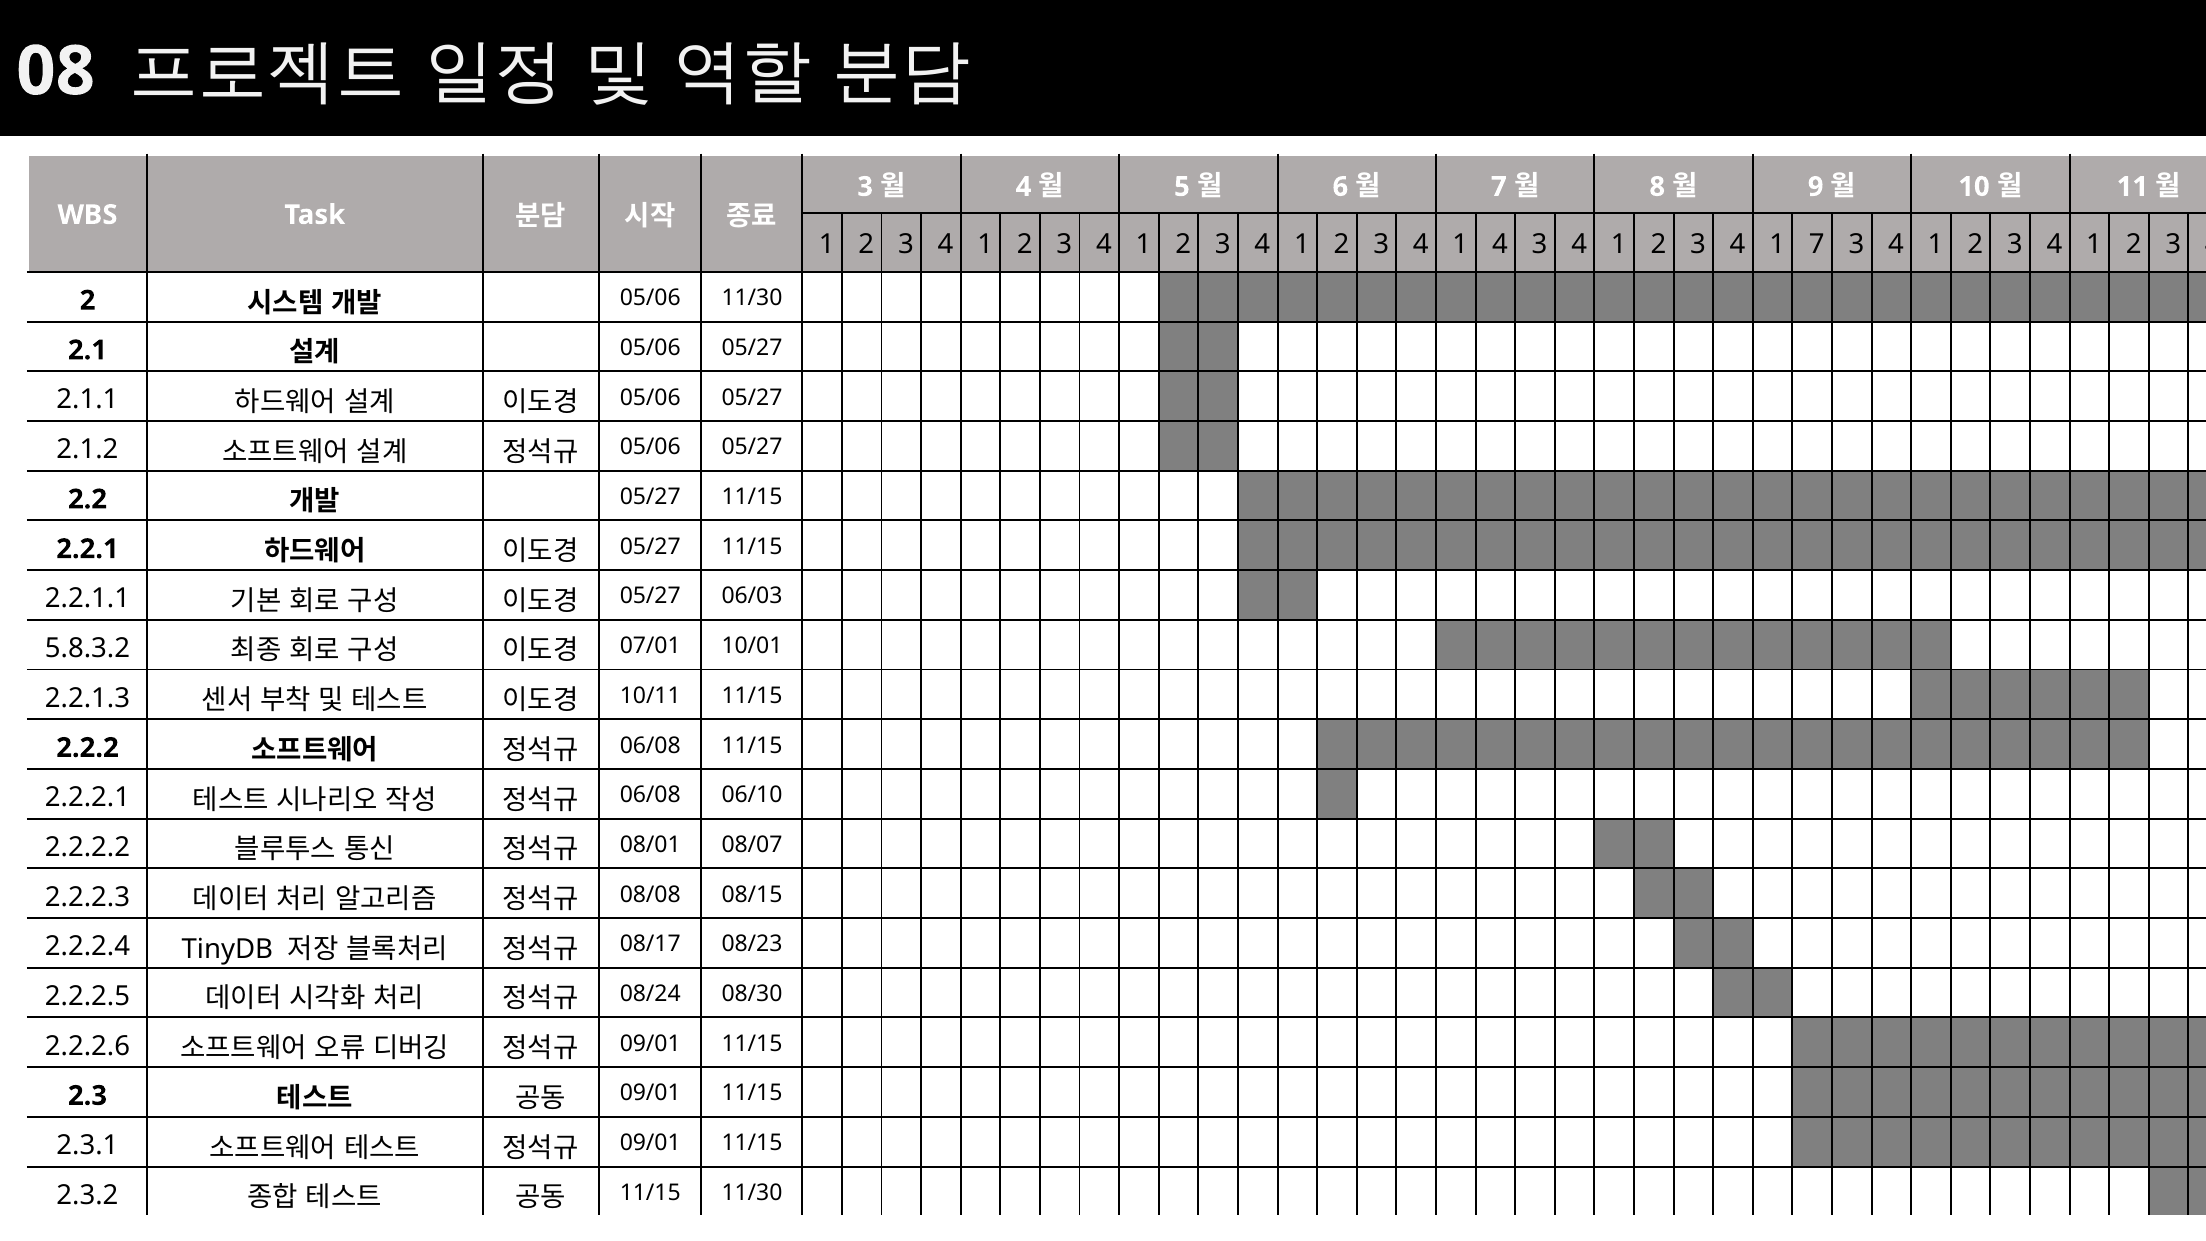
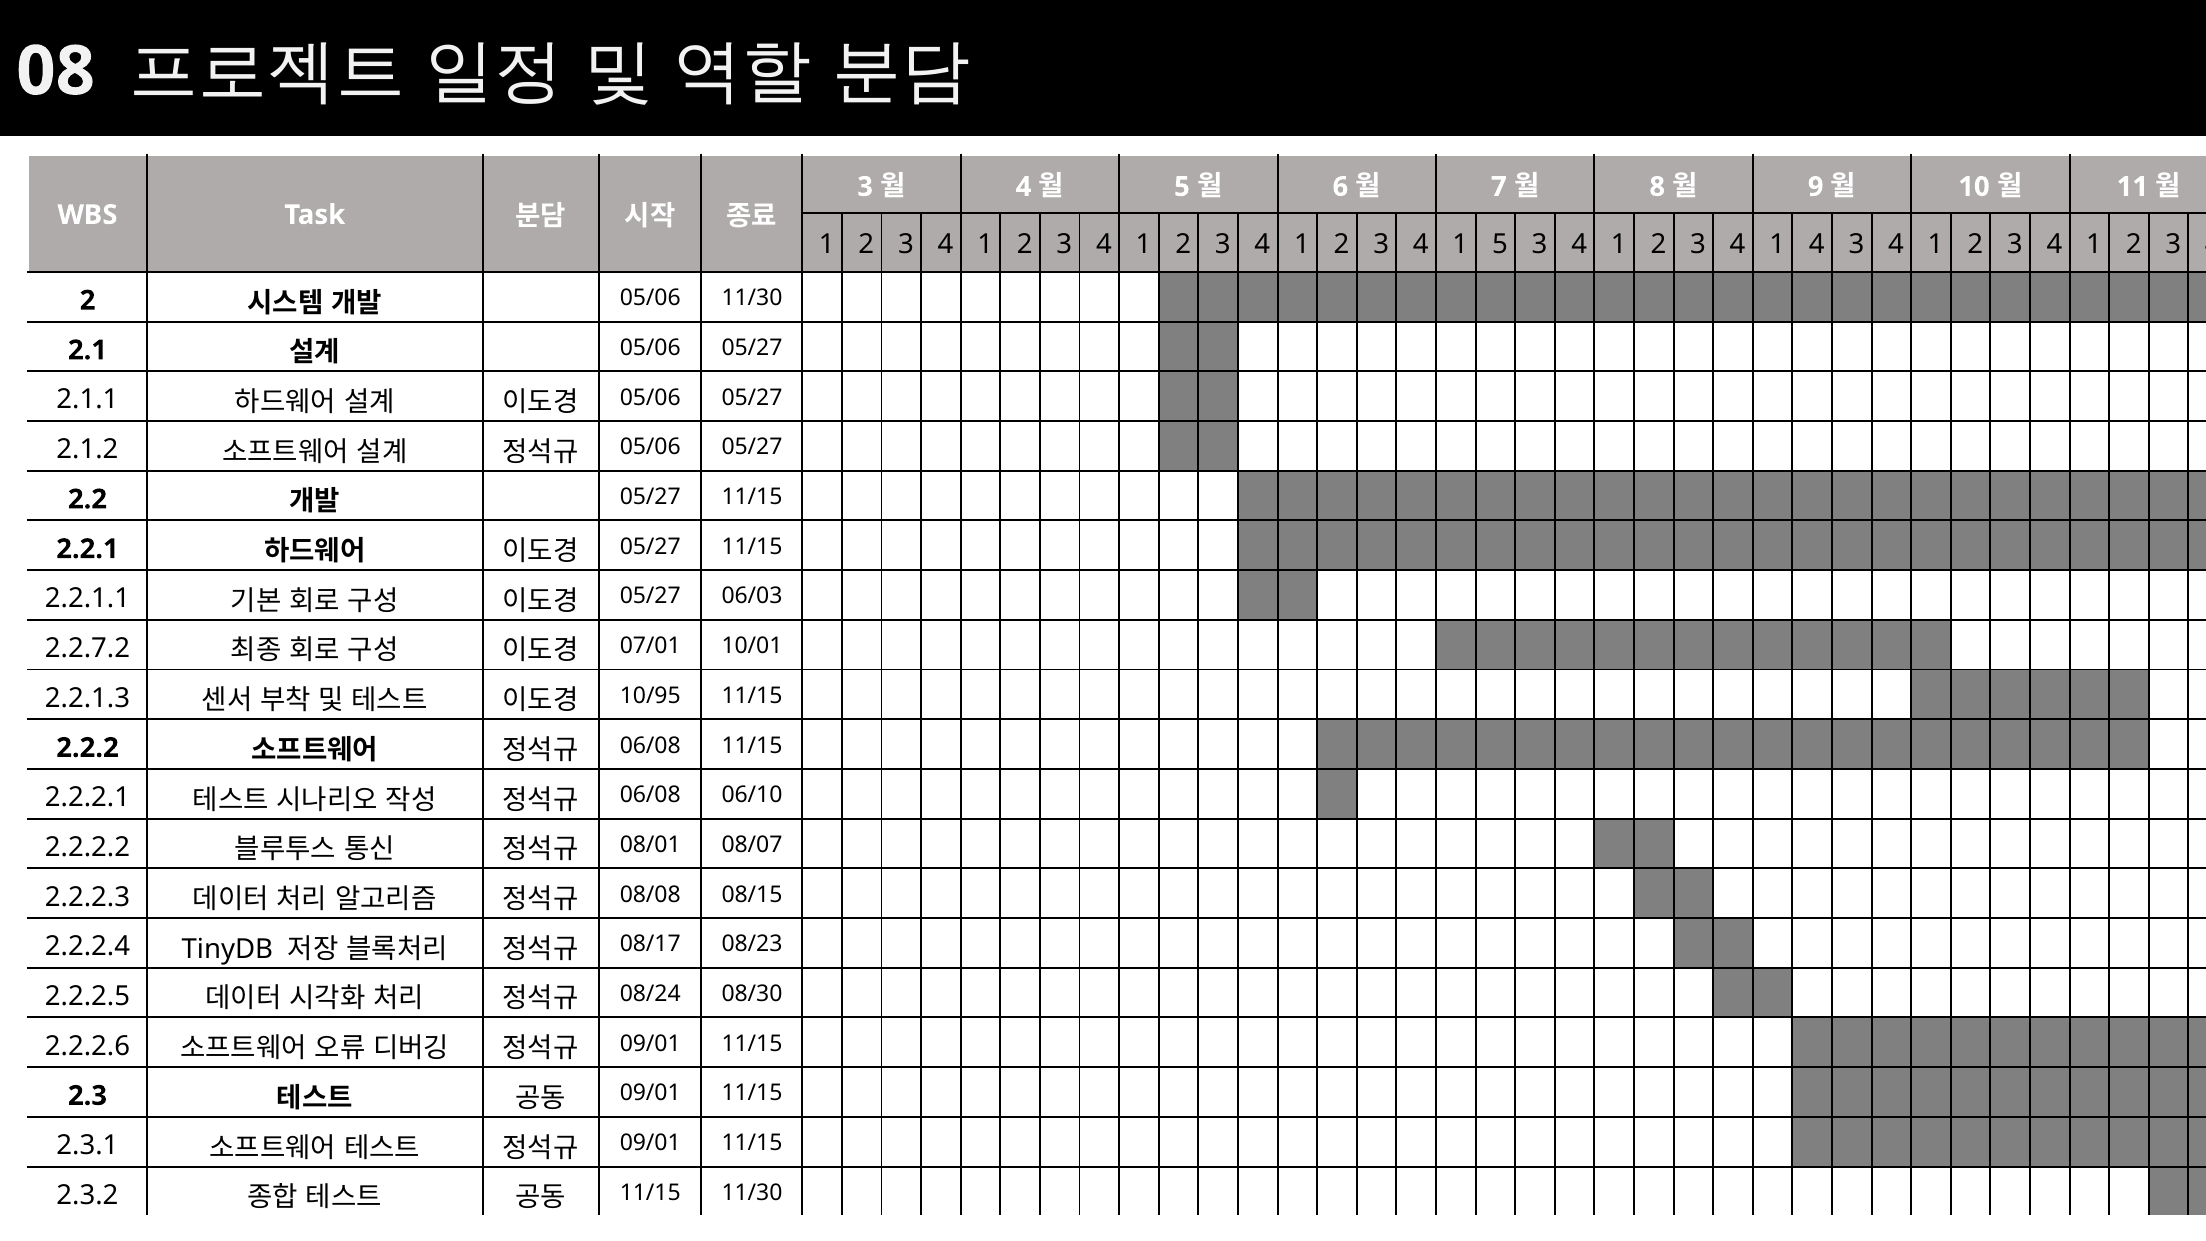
1 4: 4 -> 5 (1500, 244)
1 7: 7 -> 4 (1817, 244)
5.8.3.2: 5.8.3.2 -> 2.2.7.2 (88, 648)
10/11: 10/11 -> 10/95 (650, 696)
